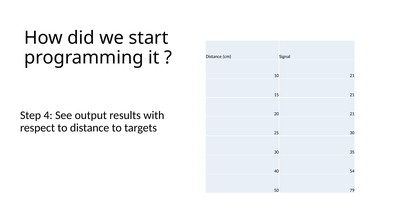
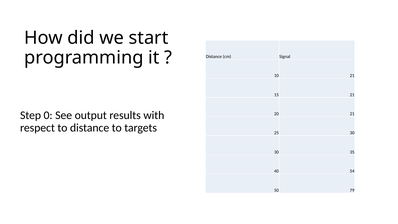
4: 4 -> 0 (48, 115)
